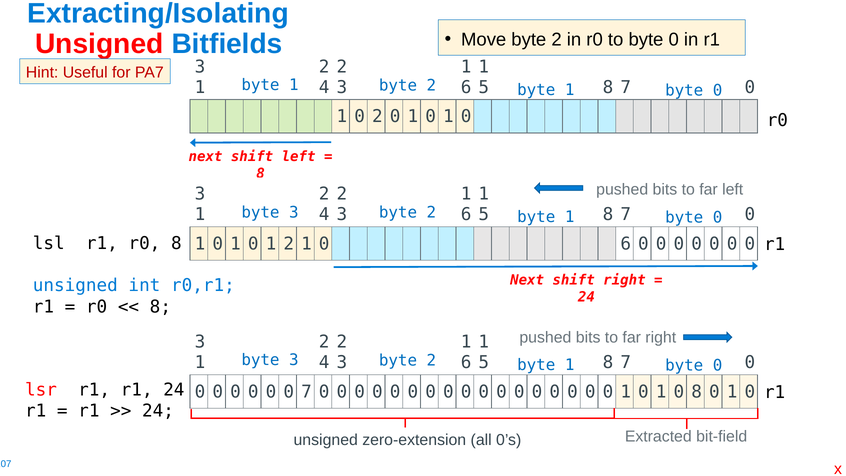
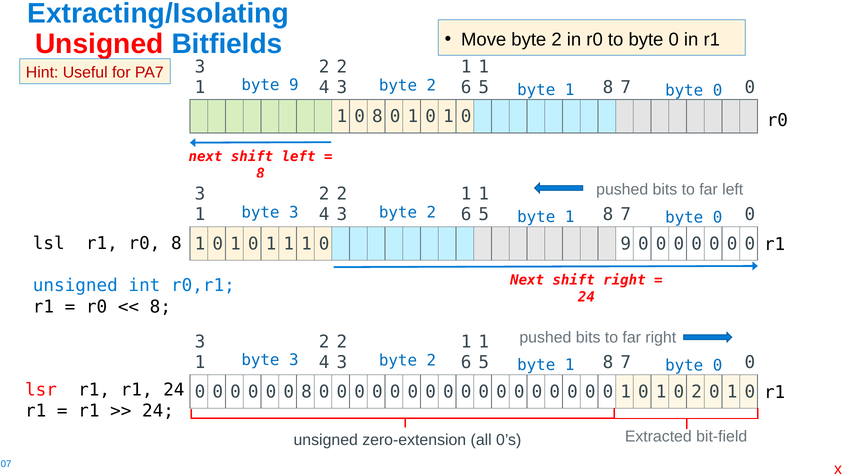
1: 1 -> 9 (294, 85)
1 0 2: 2 -> 8 (377, 117)
0 1 2: 2 -> 1 (289, 244)
0 6: 6 -> 9 (626, 244)
0 0 7: 7 -> 8 (306, 392)
0 8: 8 -> 2 (697, 392)
